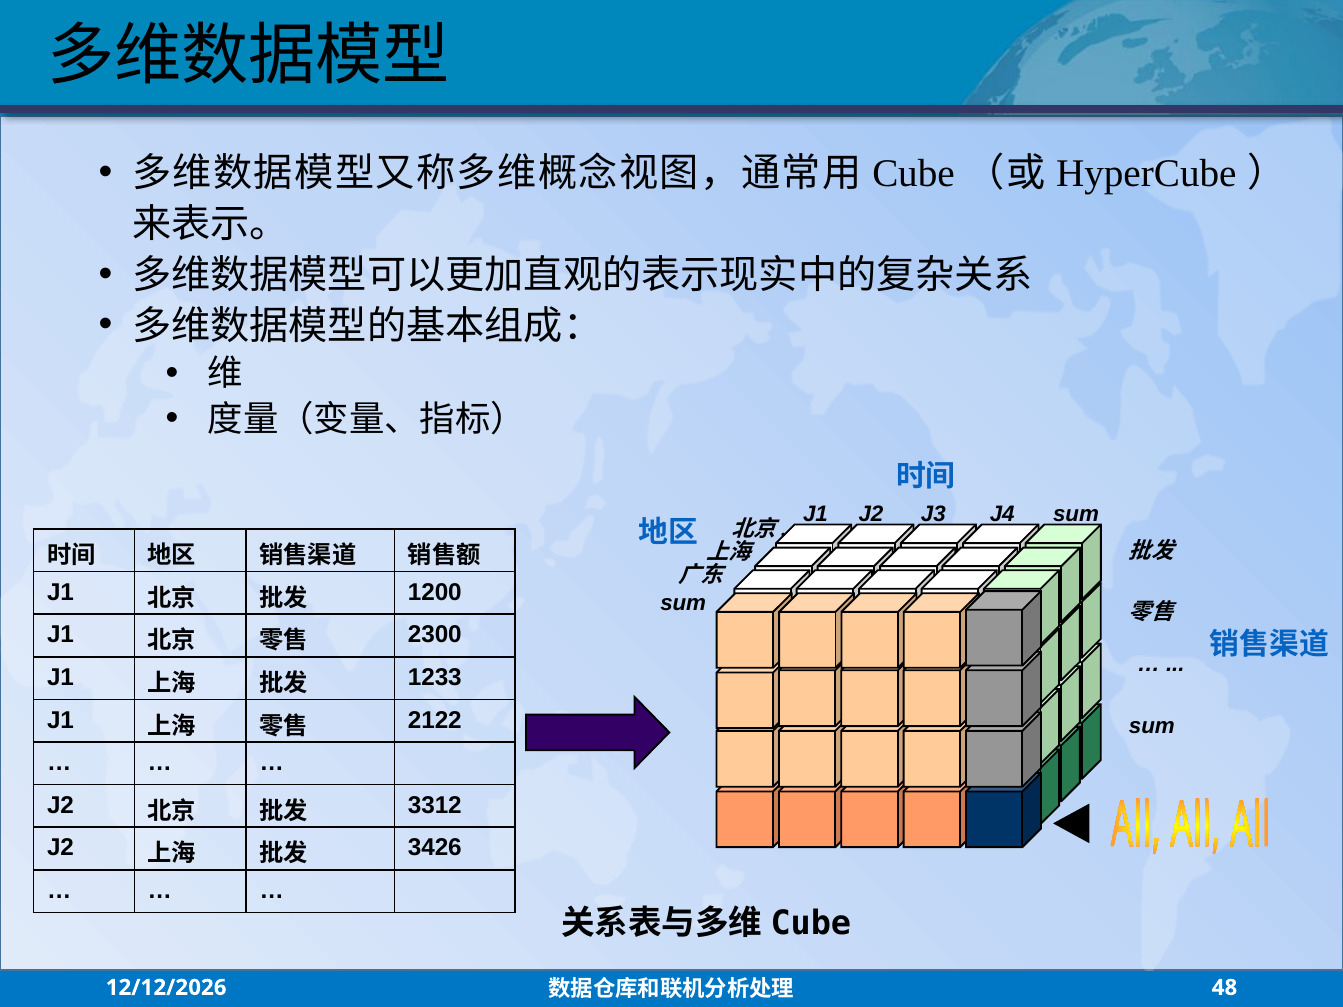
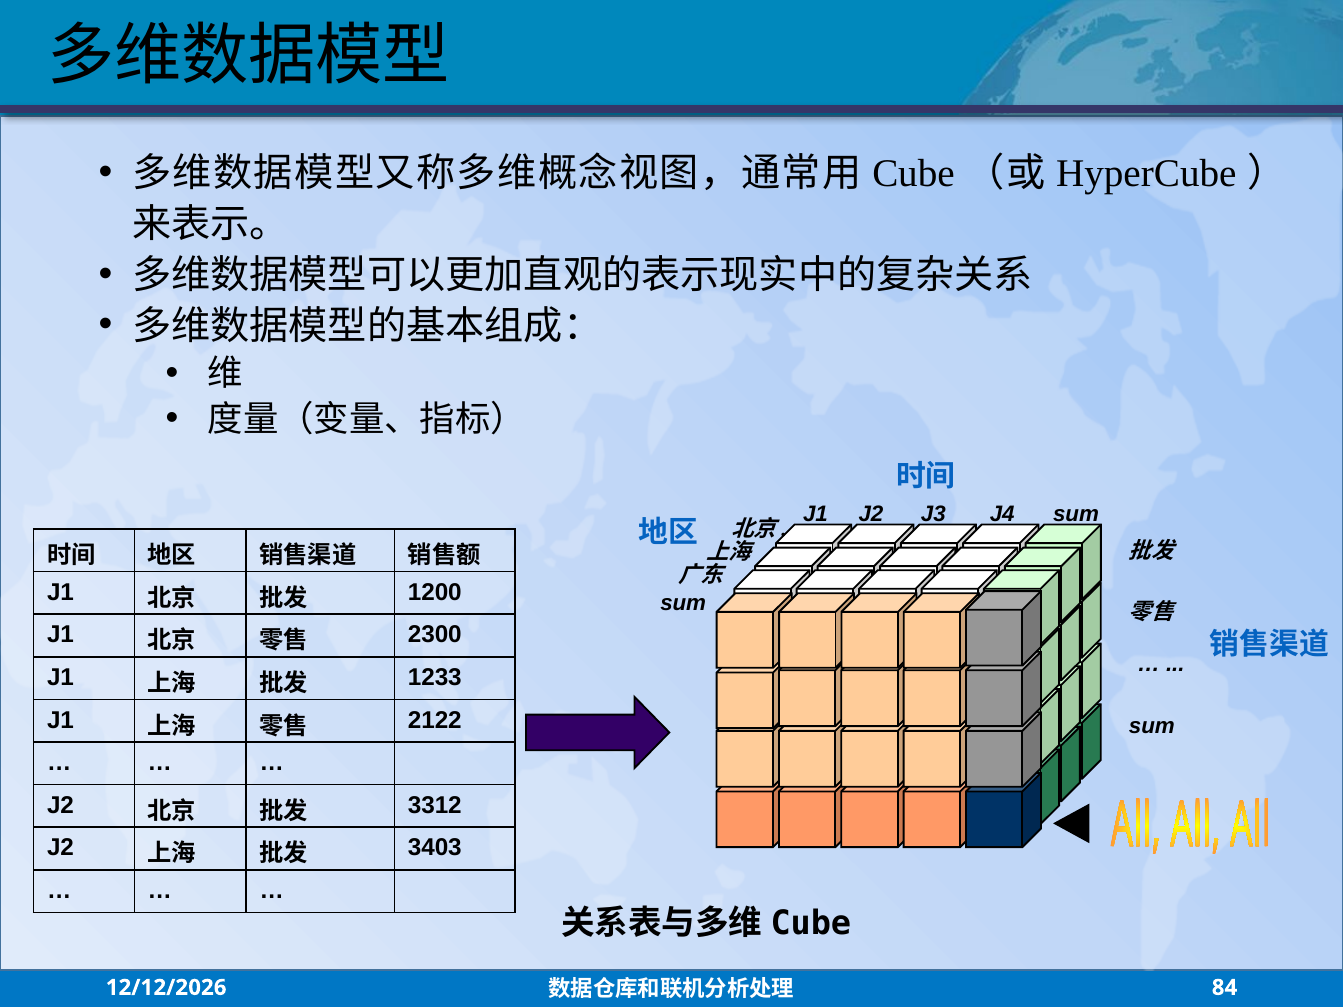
3426: 3426 -> 3403 (435, 848)
48: 48 -> 84 (1224, 988)
